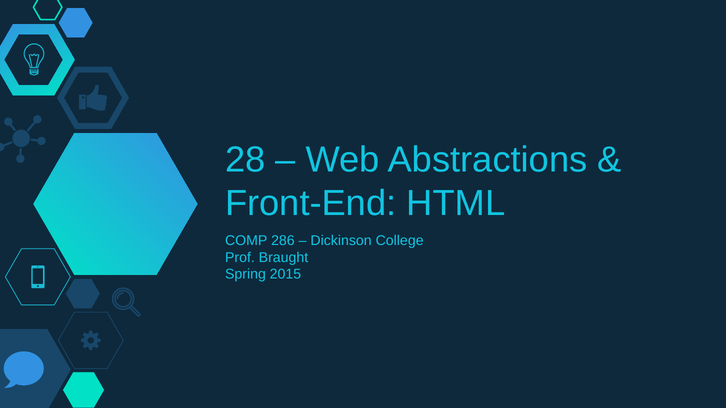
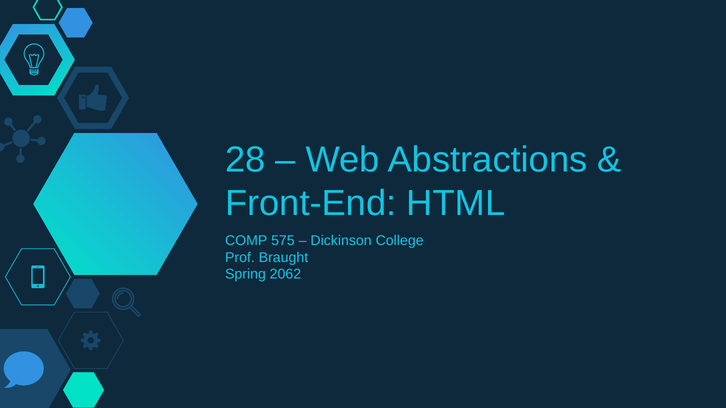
286: 286 -> 575 (283, 241)
2015: 2015 -> 2062 (285, 275)
